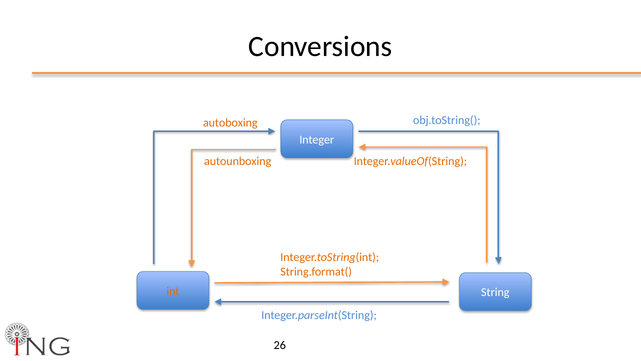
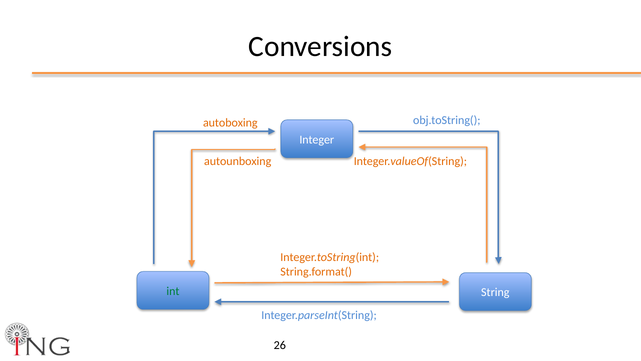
int colour: orange -> green (173, 291)
